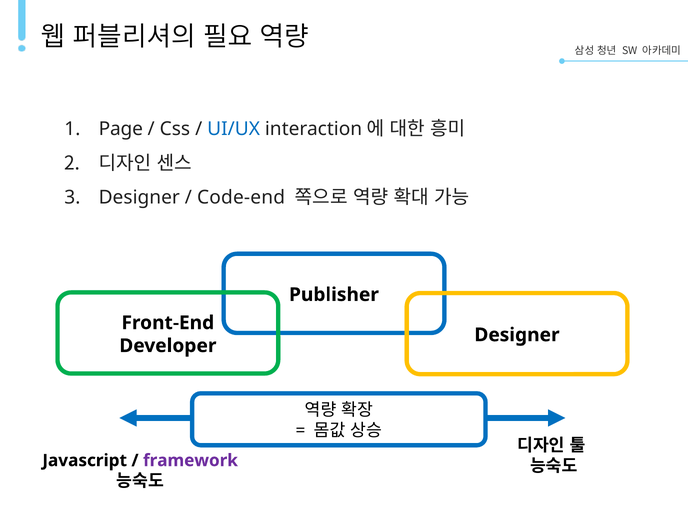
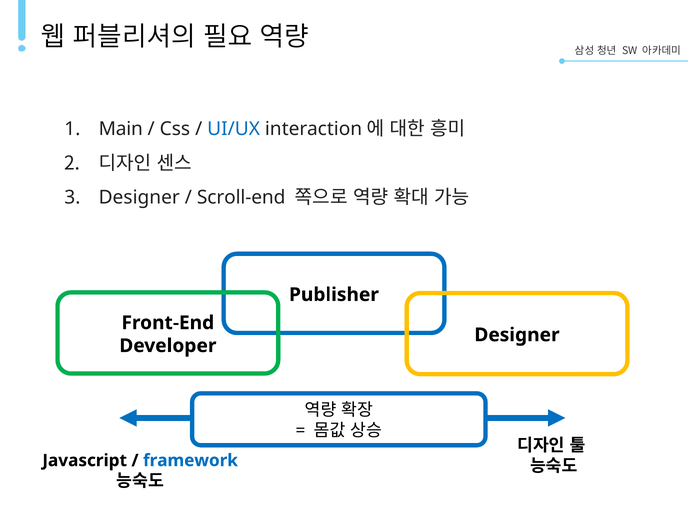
Page: Page -> Main (121, 129)
Code-end: Code-end -> Scroll-end (241, 198)
framework colour: purple -> blue (190, 460)
